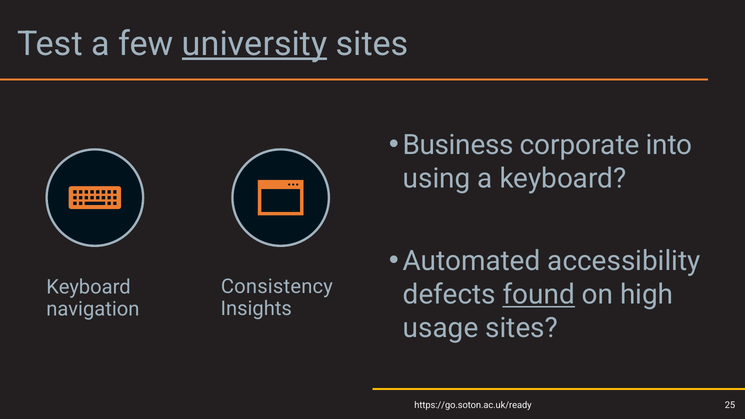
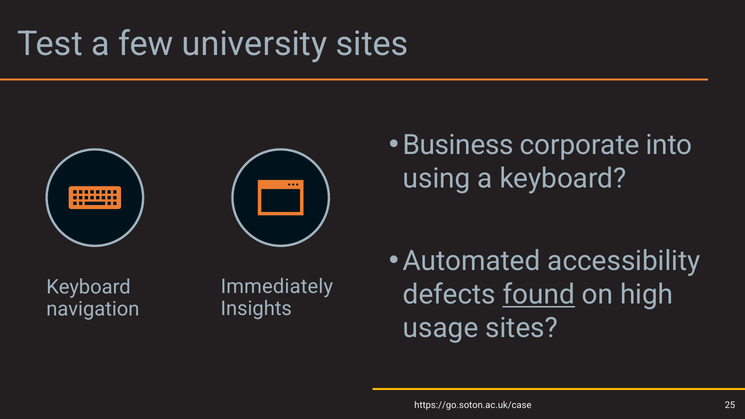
university underline: present -> none (255, 44)
Consistency: Consistency -> Immediately (277, 287)
https://go.soton.ac.uk/ready: https://go.soton.ac.uk/ready -> https://go.soton.ac.uk/case (473, 405)
